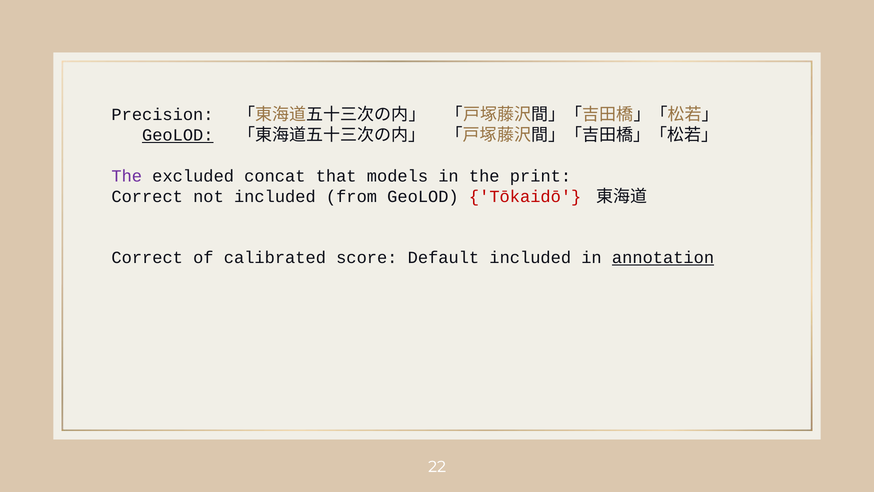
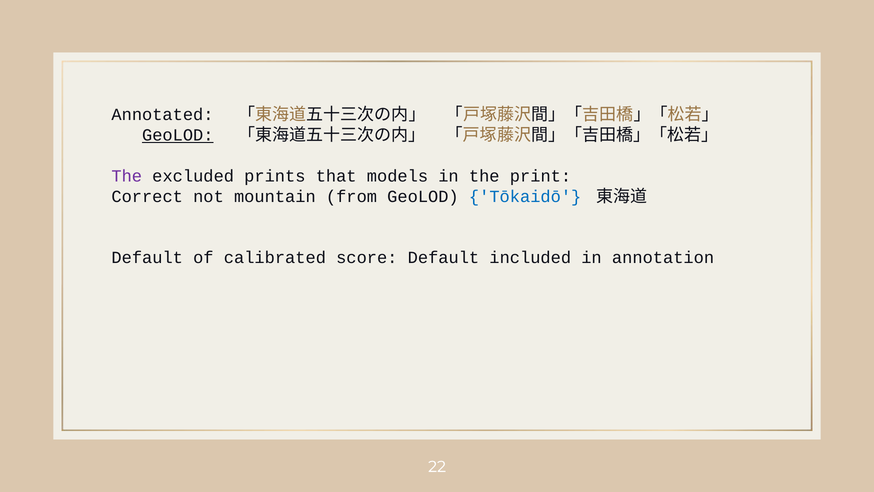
Precision: Precision -> Annotated (162, 115)
concat: concat -> prints (275, 176)
not included: included -> mountain (275, 196)
Tōkaidō colour: red -> blue (525, 196)
Correct: Correct -> Default (147, 257)
annotation underline: present -> none (663, 257)
